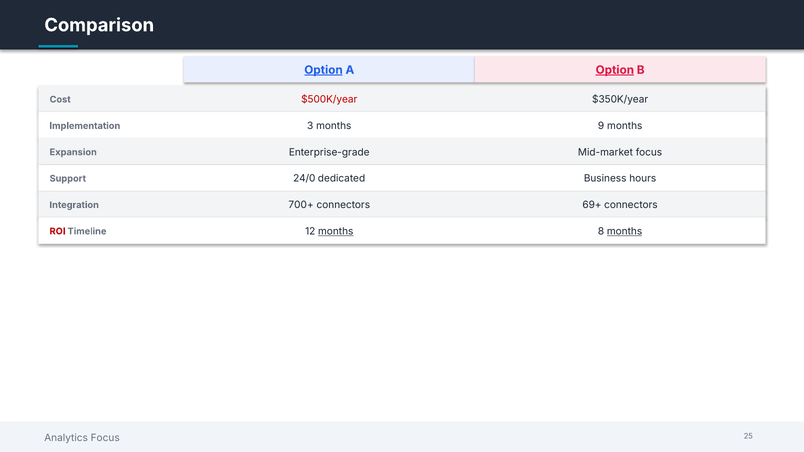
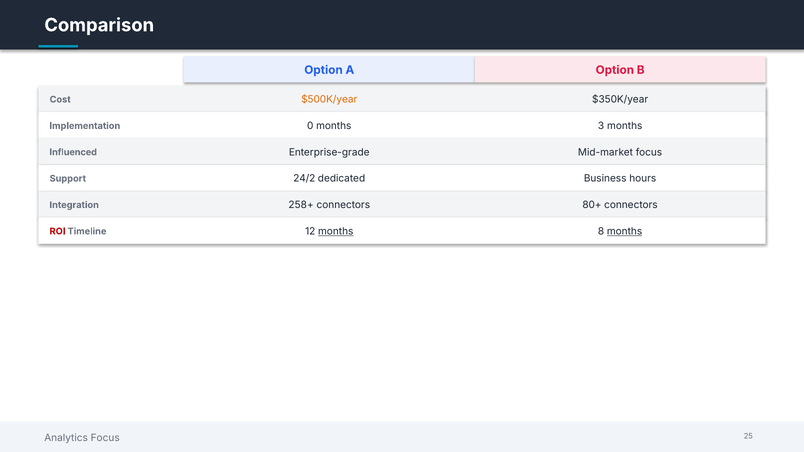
Option underline: present -> none (323, 70)
Option underline: present -> none (615, 70)
$500K/year colour: red -> orange (329, 100)
3: 3 -> 0 (310, 126)
9: 9 -> 3 (601, 126)
Expansion: Expansion -> Influenced (73, 152)
24/0: 24/0 -> 24/2 (304, 179)
700+: 700+ -> 258+ (301, 205)
69+: 69+ -> 80+ (592, 205)
